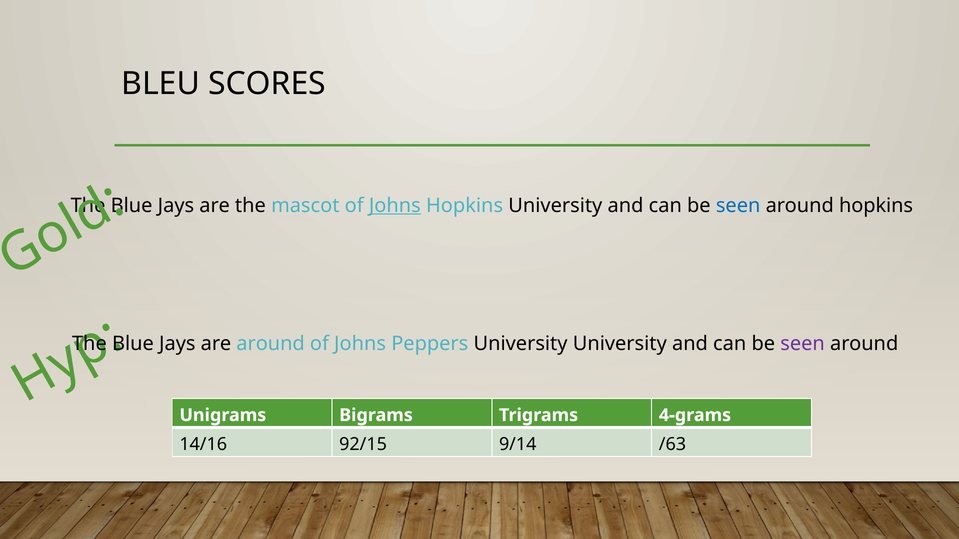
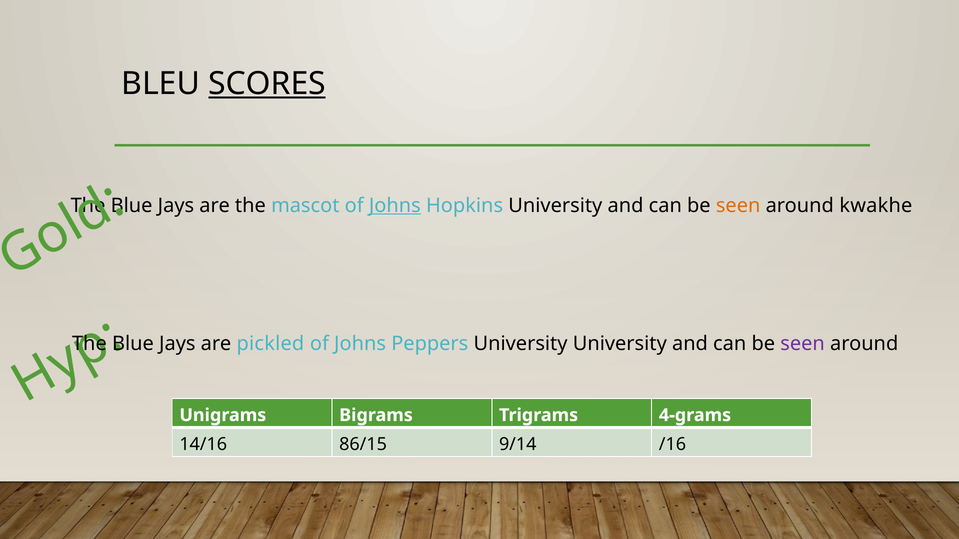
SCORES underline: none -> present (267, 84)
seen colour: blue -> orange (738, 206)
around hopkins: hopkins -> kwakhe (876, 206)
are around: around -> pickled (270, 344)
92/15: 92/15 -> 86/15 (363, 445)
/63: /63 -> /16 (672, 445)
